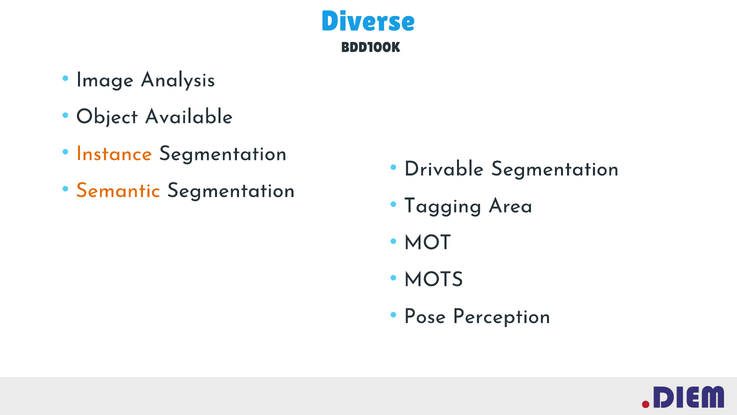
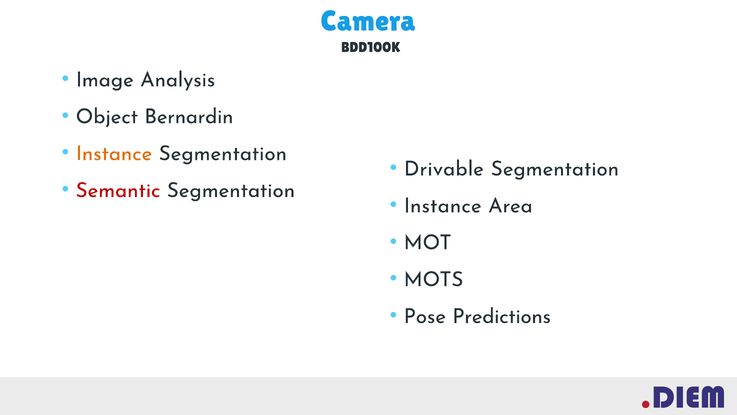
Diverse: Diverse -> Camera (368, 21)
Available: Available -> Bernardin (189, 116)
Semantic colour: orange -> red (118, 190)
Tagging: Tagging -> Instance (443, 205)
Perception: Perception -> Predictions (502, 316)
